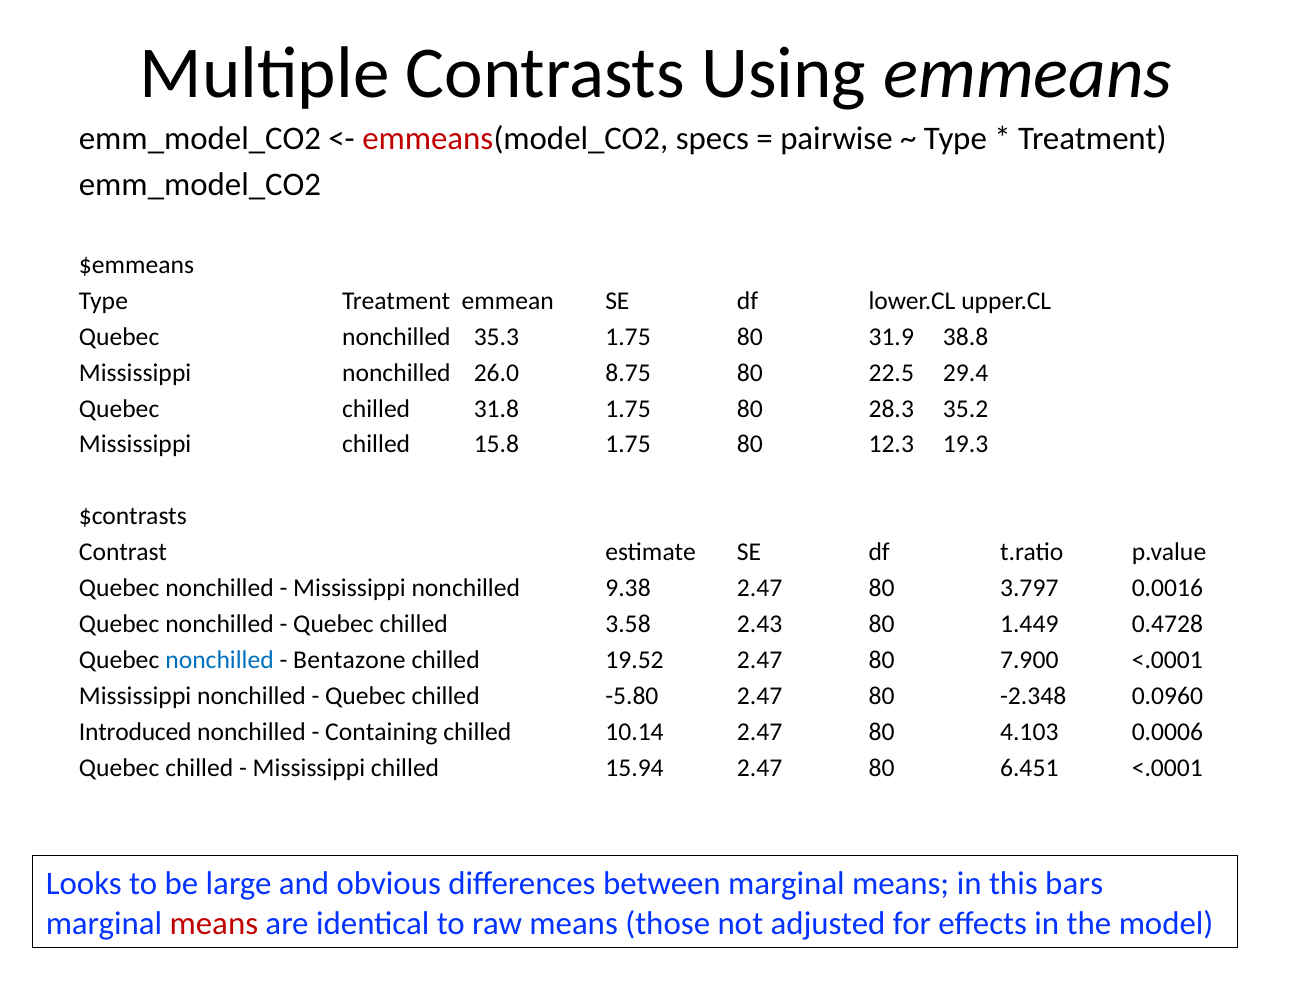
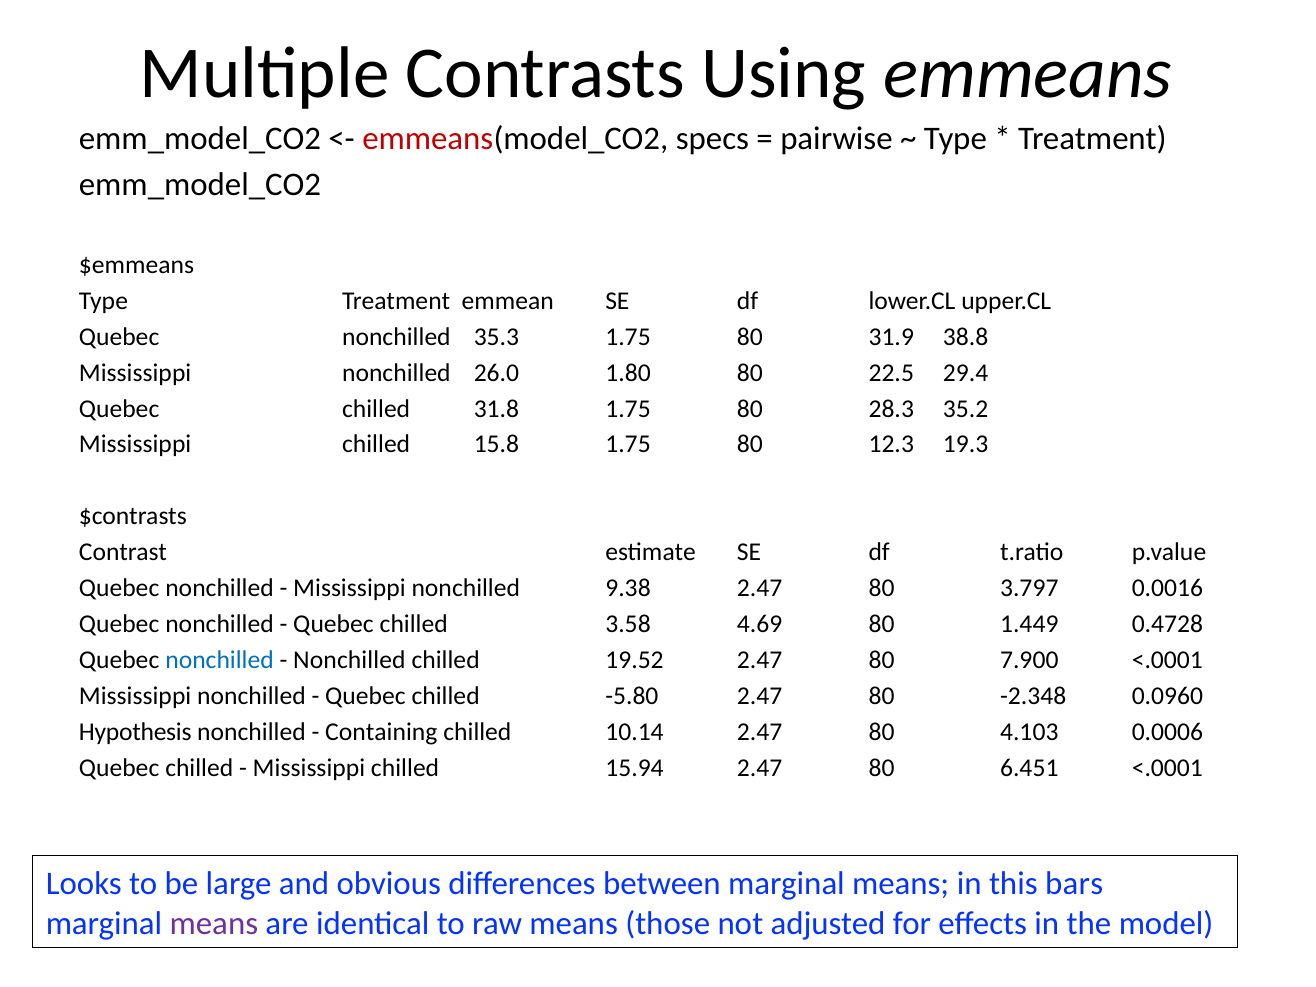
8.75: 8.75 -> 1.80 (628, 373)
2.43: 2.43 -> 4.69 (760, 624)
Bentazone: Bentazone -> Nonchilled (349, 660)
Introduced: Introduced -> Hypothesis (135, 732)
means colour: red -> purple (214, 923)
